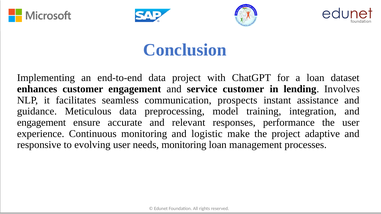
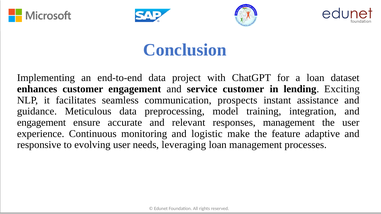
Involves: Involves -> Exciting (342, 89)
responses performance: performance -> management (289, 123)
the project: project -> feature (286, 134)
needs monitoring: monitoring -> leveraging (184, 145)
